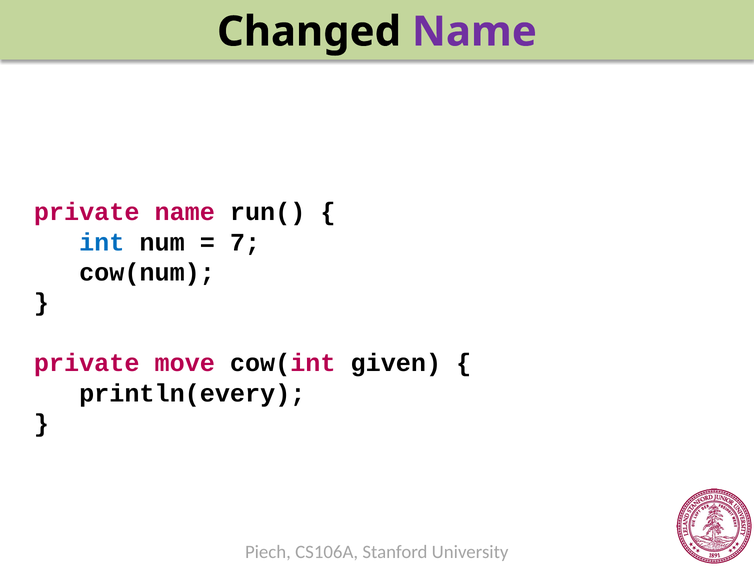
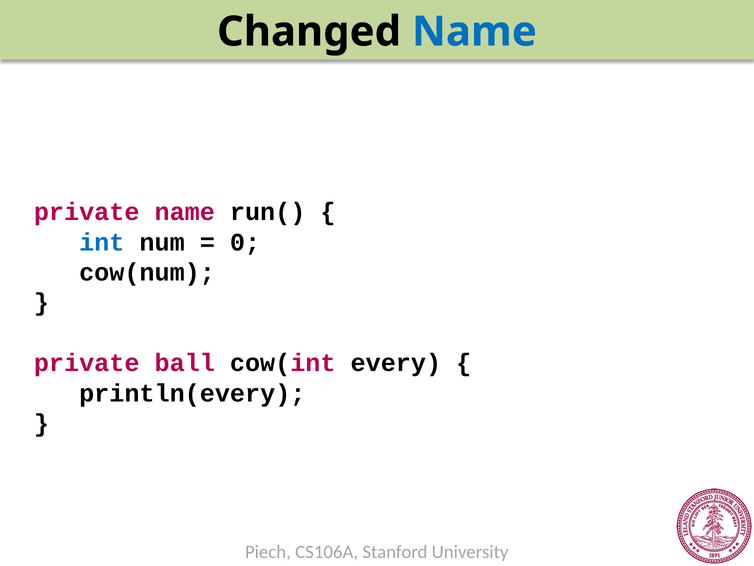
Name colour: purple -> blue (474, 32)
7: 7 -> 0 (245, 242)
move: move -> ball (185, 363)
given: given -> every (396, 363)
